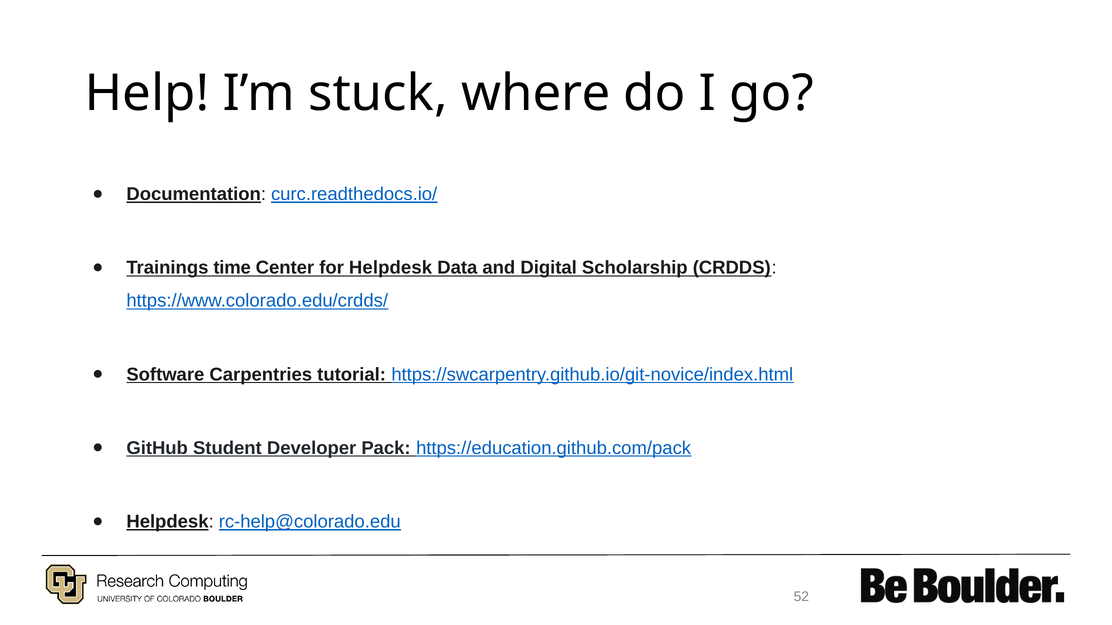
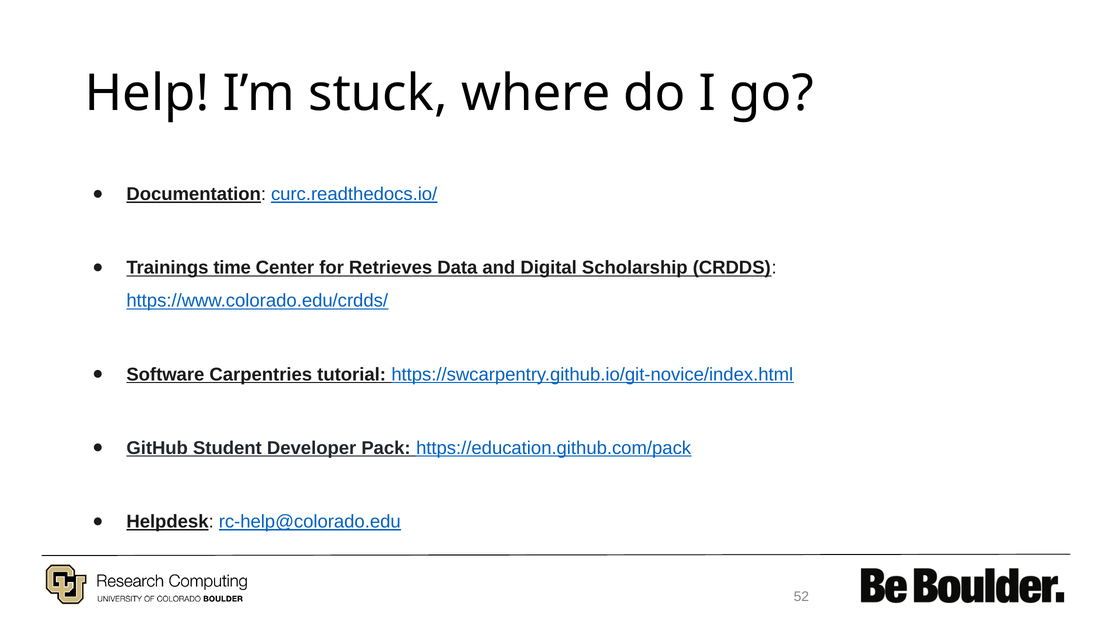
for Helpdesk: Helpdesk -> Retrieves (391, 268)
